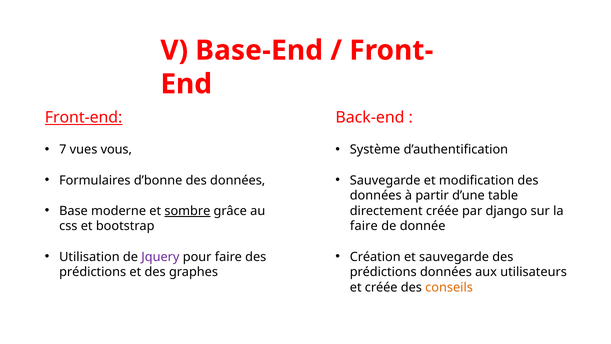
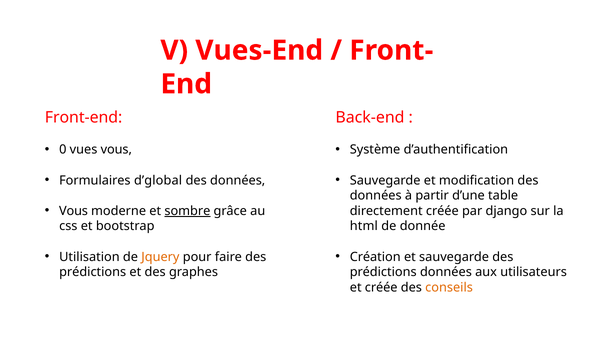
Base-End: Base-End -> Vues-End (259, 50)
Front-end underline: present -> none (84, 117)
7: 7 -> 0 (63, 150)
d’bonne: d’bonne -> d’global (158, 180)
Base: Base -> Vous (74, 211)
faire: faire -> html (364, 226)
Jquery colour: purple -> orange (160, 257)
